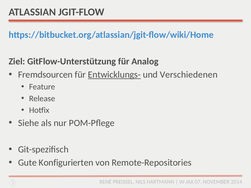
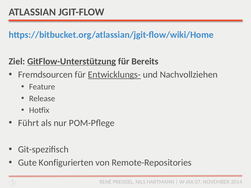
GitFlow-Unterstützung underline: none -> present (72, 61)
Analog: Analog -> Bereits (145, 61)
Verschiedenen: Verschiedenen -> Nachvollziehen (189, 75)
Siehe: Siehe -> Führt (29, 123)
